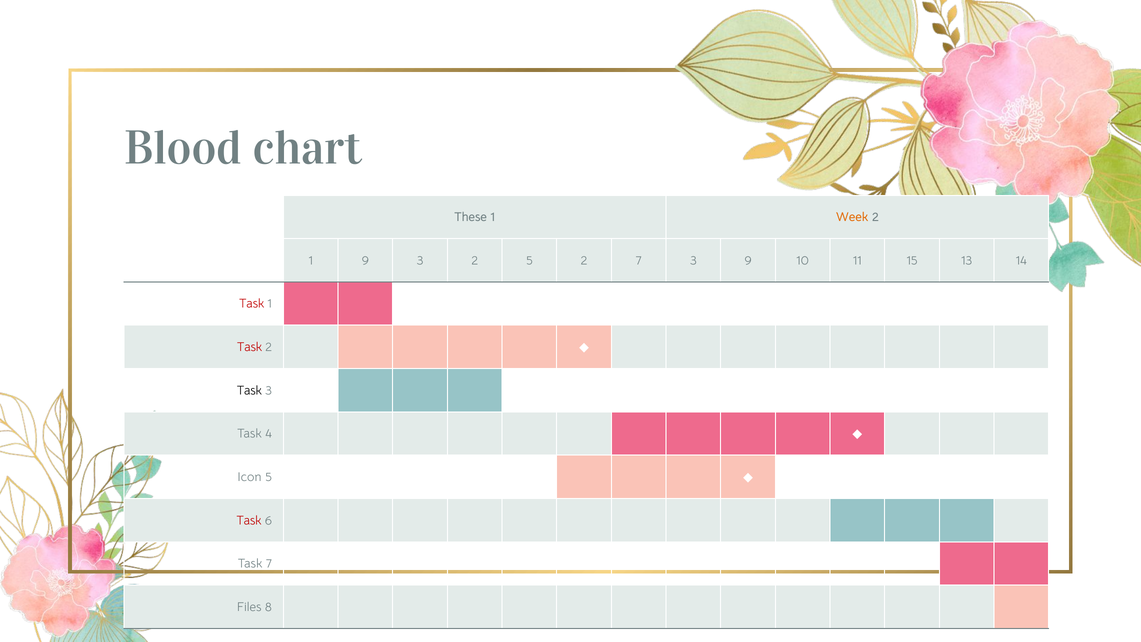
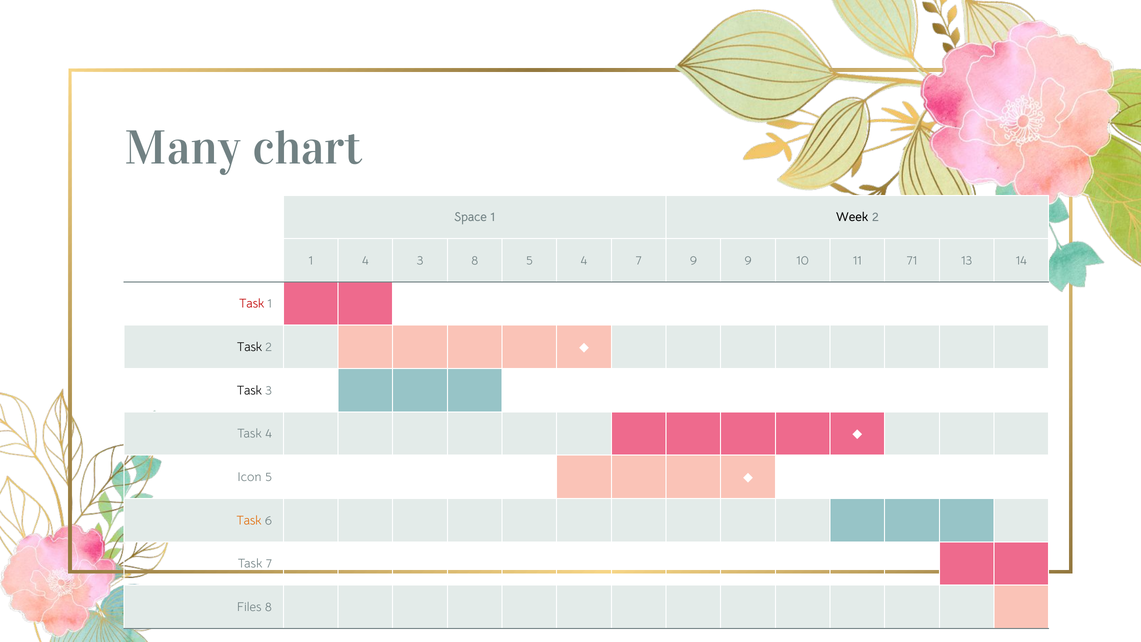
Blood: Blood -> Many (183, 148)
These: These -> Space (471, 217)
Week colour: orange -> black (852, 217)
1 9: 9 -> 4 (365, 260)
3 2: 2 -> 8 (475, 260)
5 2: 2 -> 4 (584, 260)
7 3: 3 -> 9 (694, 260)
15: 15 -> 71 (912, 260)
Task colour: red -> black (250, 347)
Task colour: red -> orange (249, 520)
